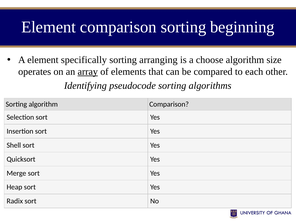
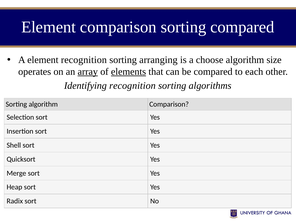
sorting beginning: beginning -> compared (242, 27)
element specifically: specifically -> recognition (84, 60)
elements underline: none -> present (129, 72)
Identifying pseudocode: pseudocode -> recognition (132, 86)
